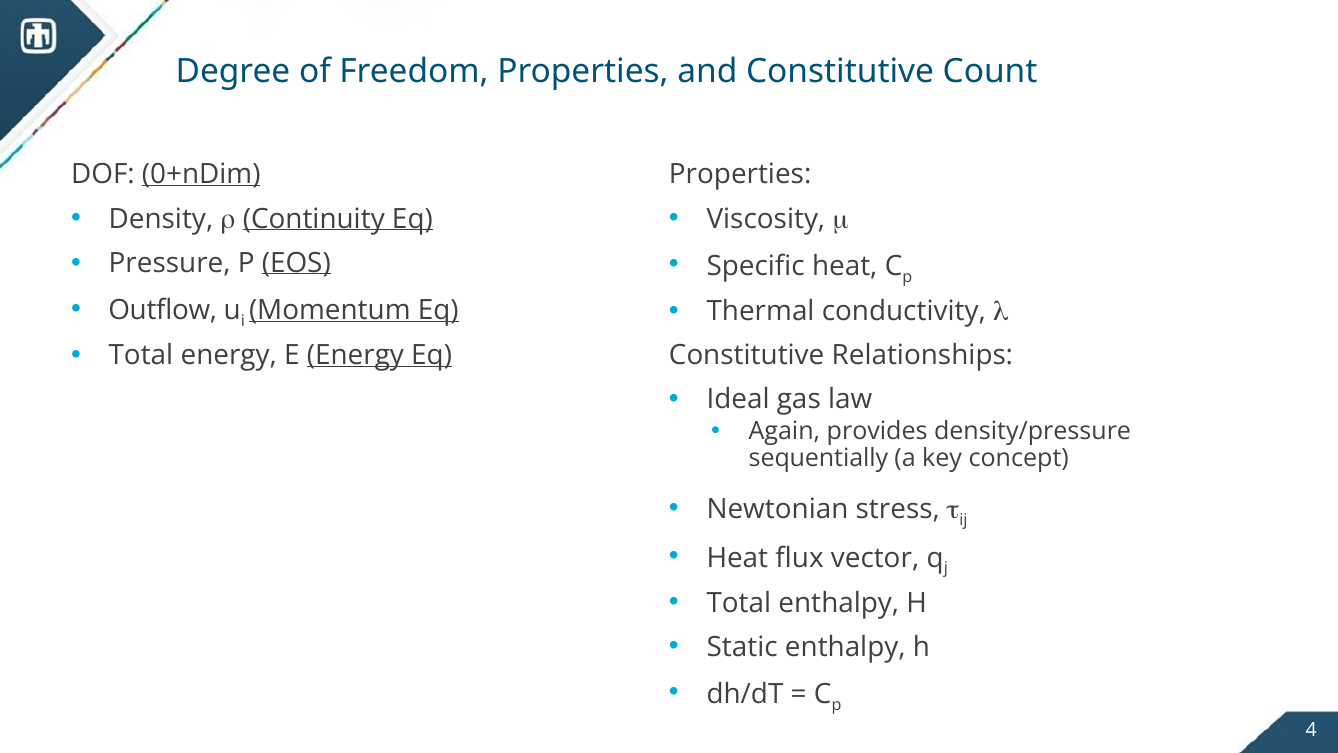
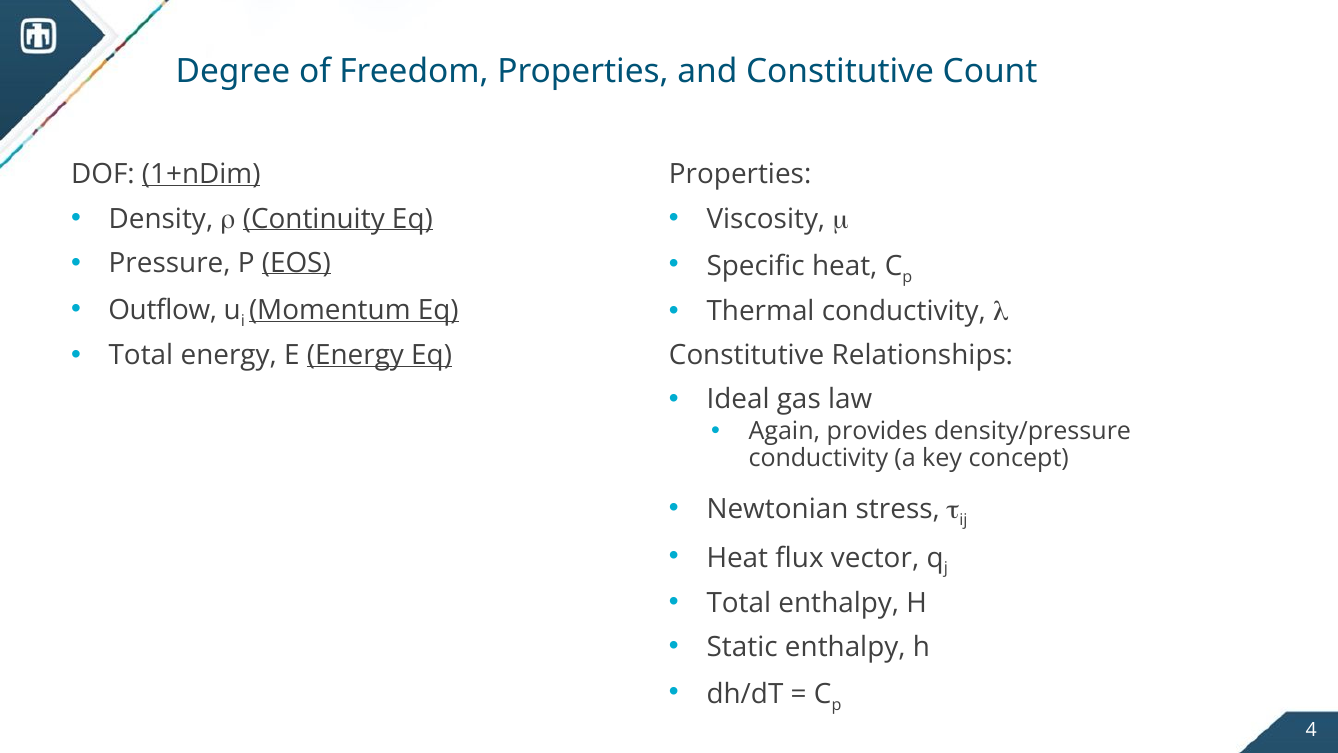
0+nDim: 0+nDim -> 1+nDim (201, 175)
sequentially: sequentially -> conductivity (818, 458)
